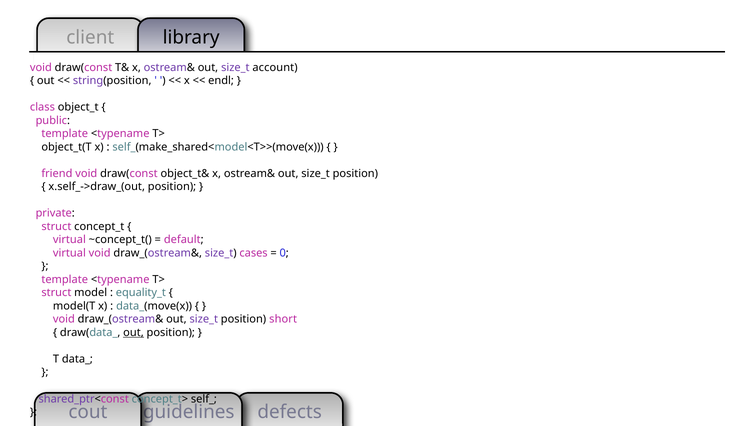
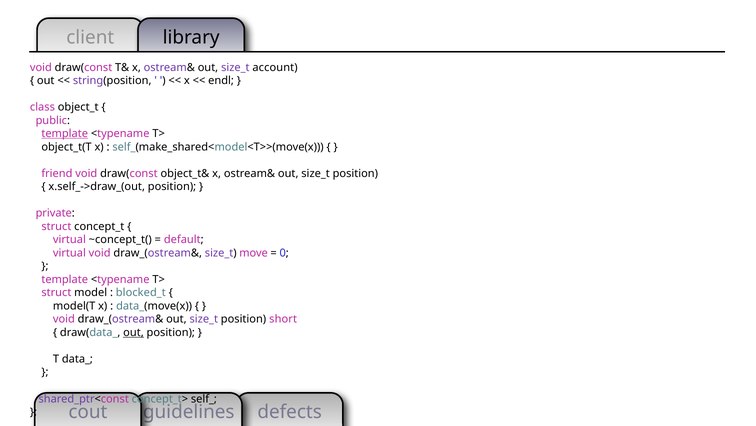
template underline: none -> present (65, 134)
cases: cases -> move (254, 253)
equality_t: equality_t -> blocked_t (141, 293)
